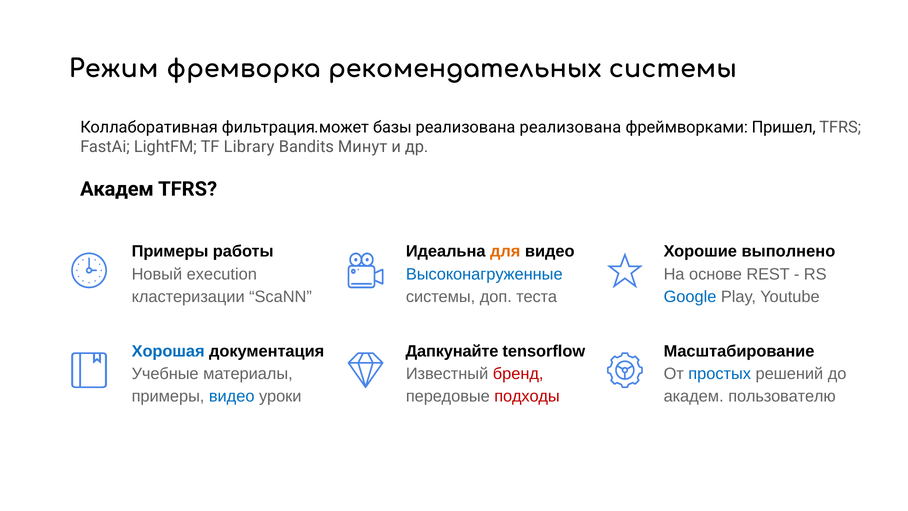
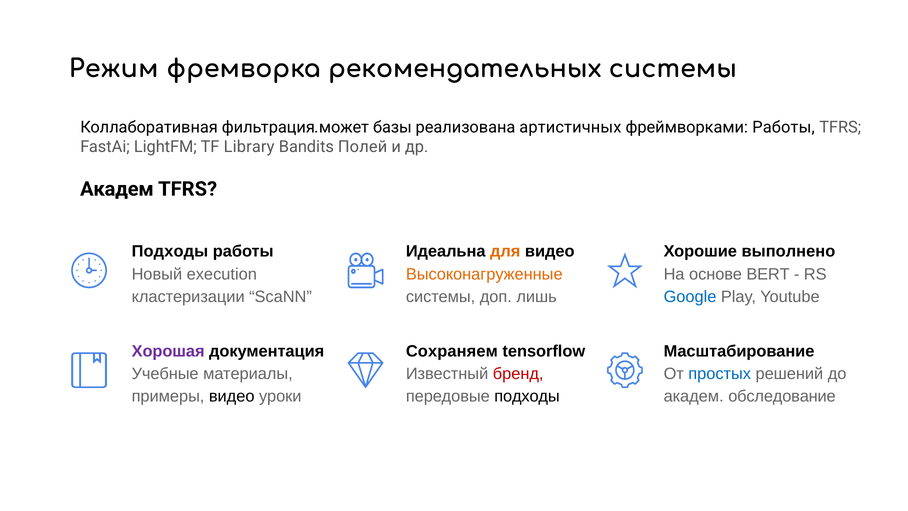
реализована реализована: реализована -> артистичных (570, 127)
фреймворками Пришел: Пришел -> Работы (784, 127)
Минут: Минут -> Полей (363, 147)
Примеры: Примеры -> Подходы (170, 251)
Высоконагруженные colour: blue -> orange (484, 274)
REST: REST -> BERT (768, 274)
теста: теста -> лишь (537, 297)
Хорошая colour: blue -> purple (168, 351)
Дапкунайте: Дапкунайте -> Сохраняем (452, 351)
видео colour: blue -> black (232, 396)
подходы colour: red -> black (527, 396)
пользователю: пользователю -> обследование (782, 396)
